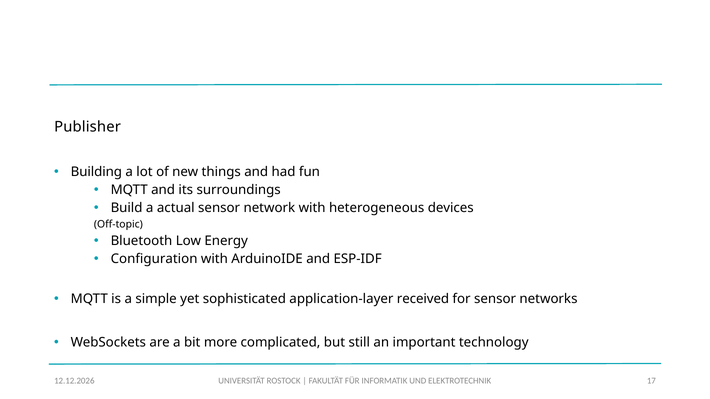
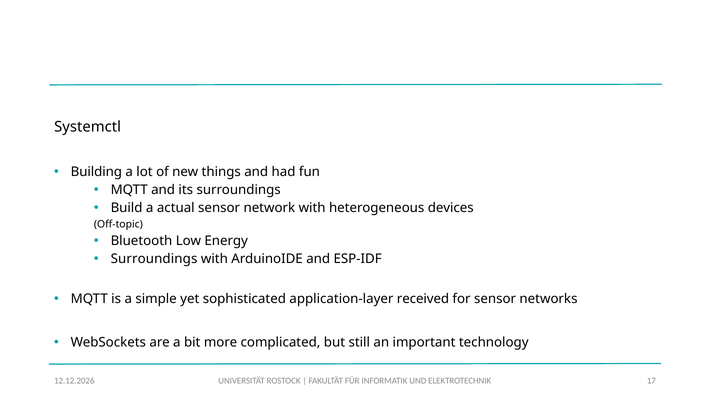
Publisher: Publisher -> Systemctl (88, 127)
Configuration: Configuration -> Surroundings (154, 259)
